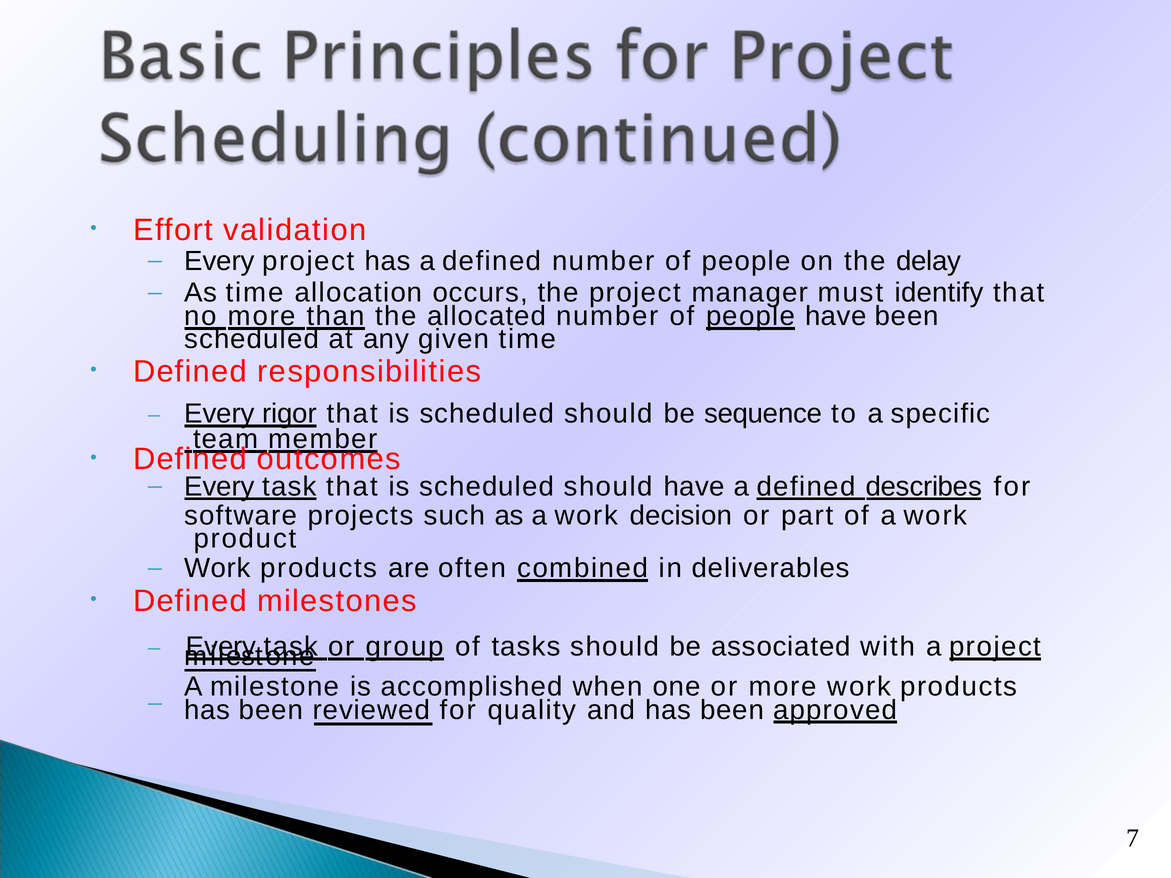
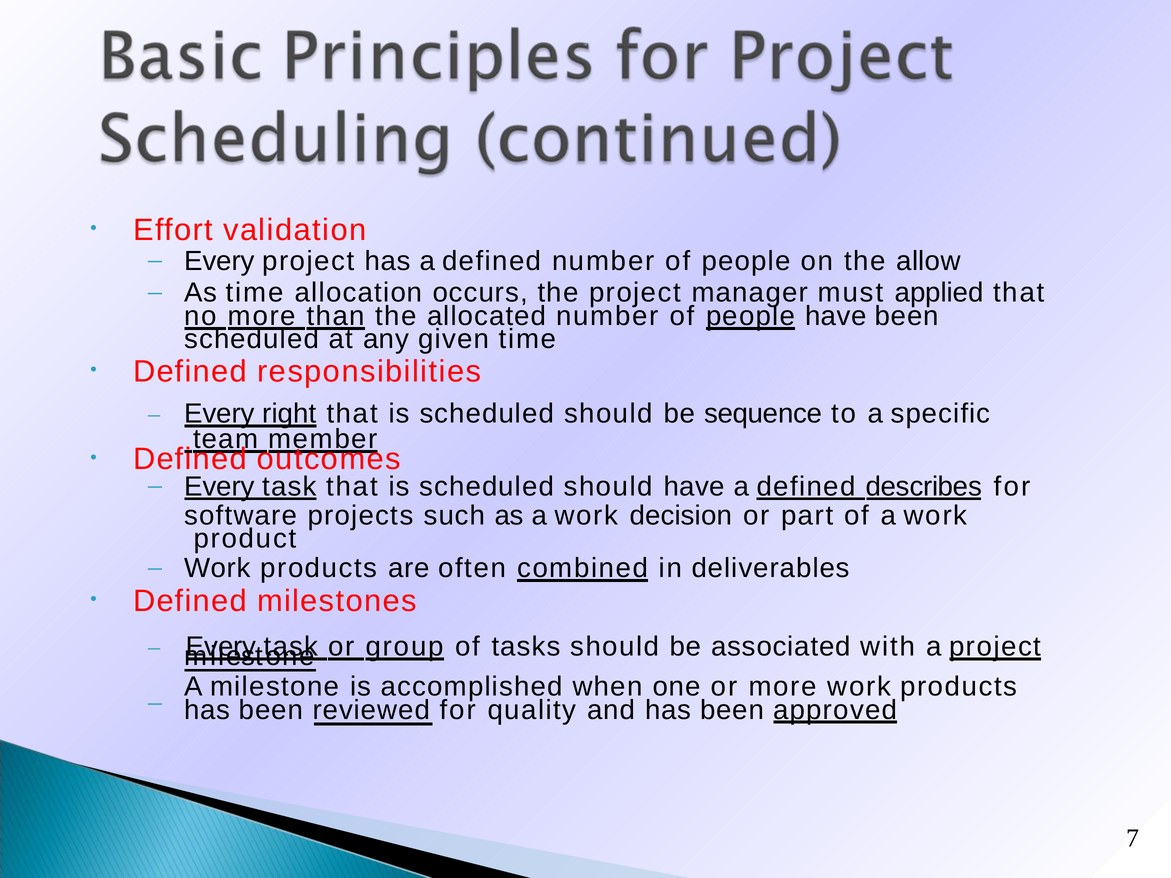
delay: delay -> allow (928, 261)
identify: identify -> applied (939, 293)
rigor: rigor -> right (289, 414)
